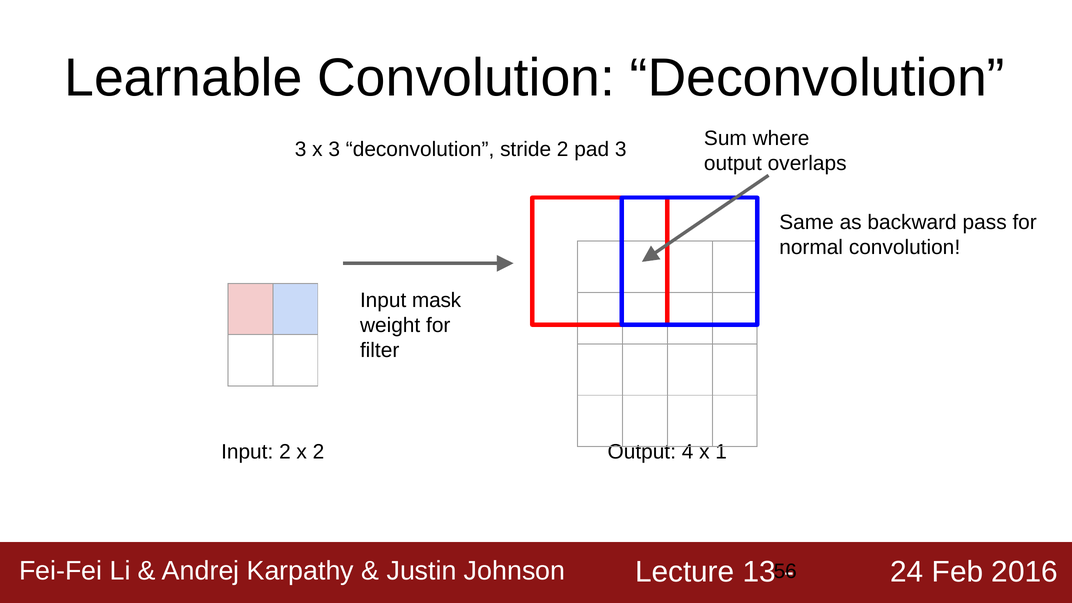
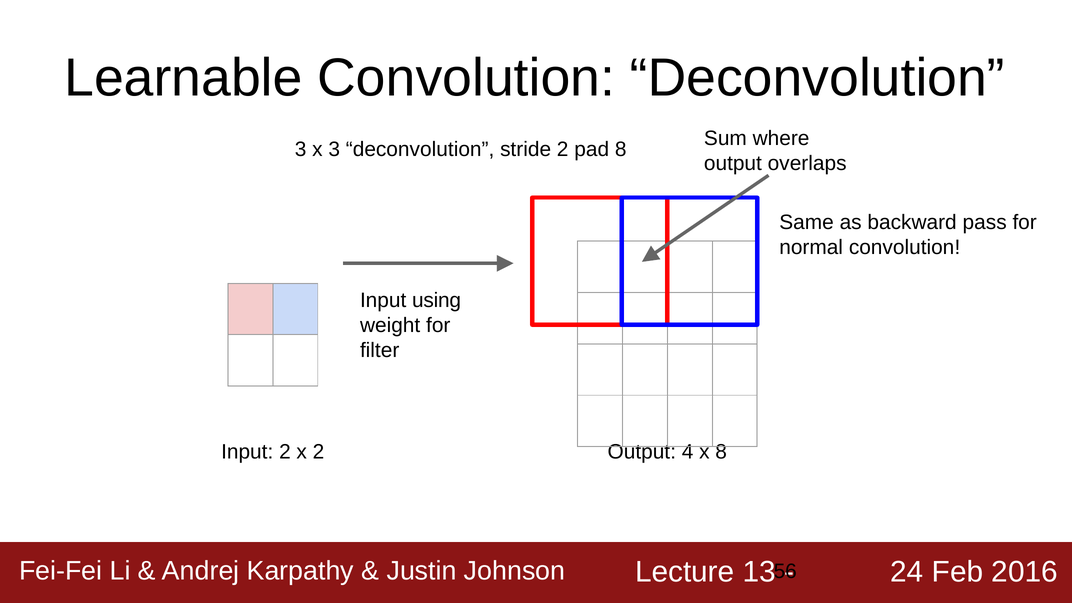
pad 3: 3 -> 8 (621, 149)
mask: mask -> using (437, 300)
x 1: 1 -> 8 (721, 452)
